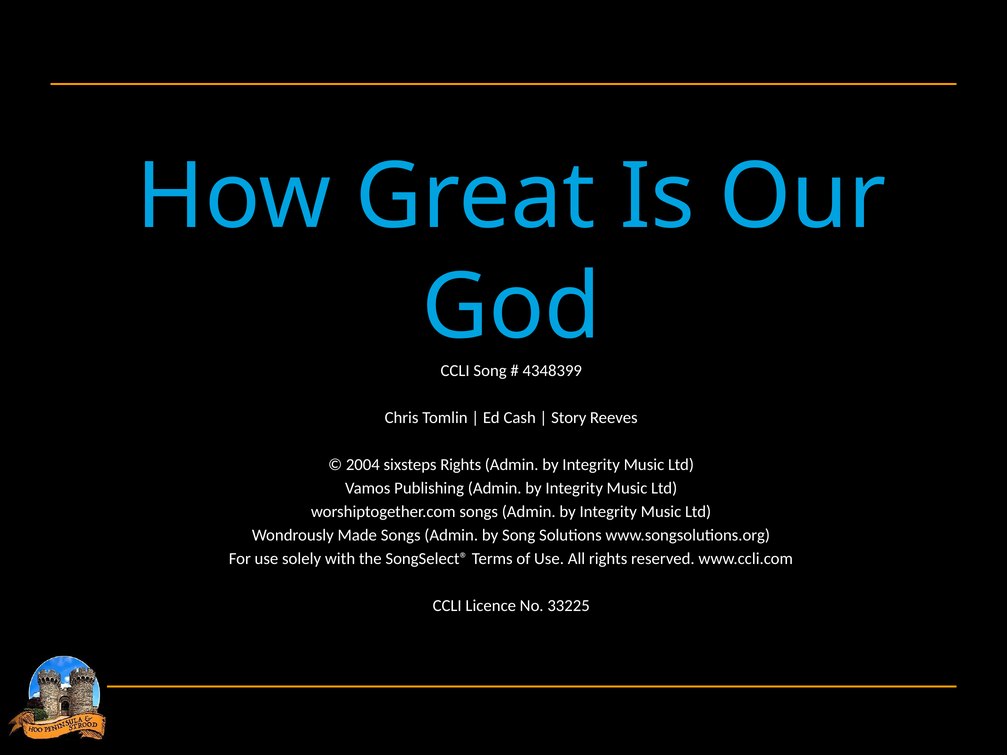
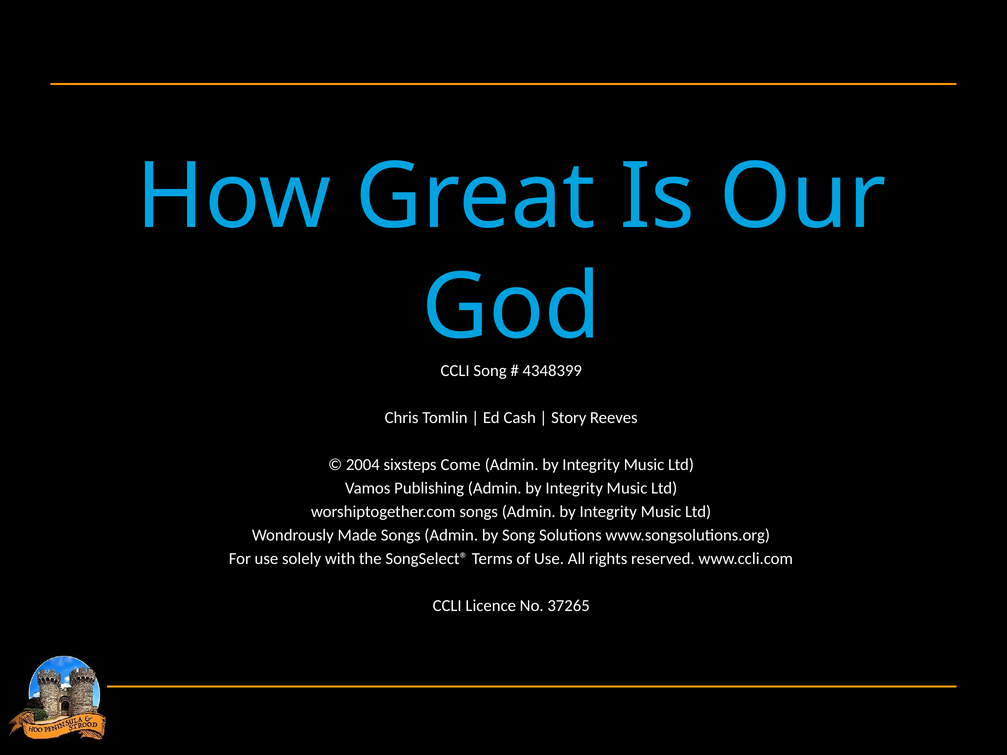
sixsteps Rights: Rights -> Come (461, 465)
33225: 33225 -> 37265 (569, 606)
